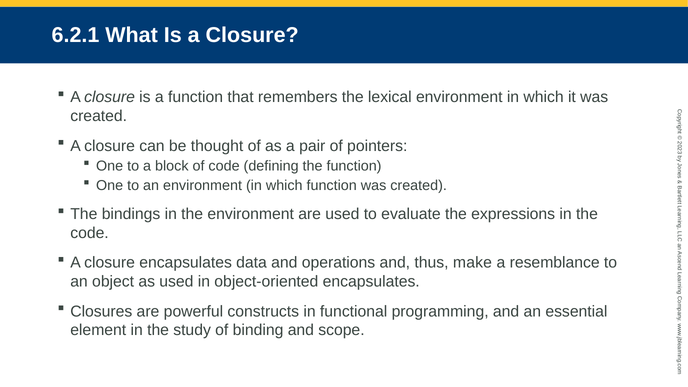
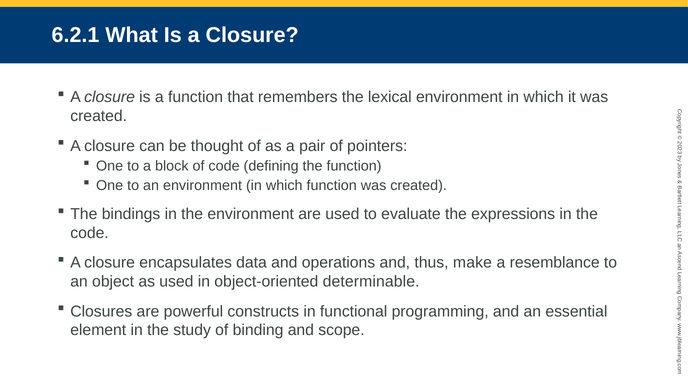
object-oriented encapsulates: encapsulates -> determinable (371, 282)
